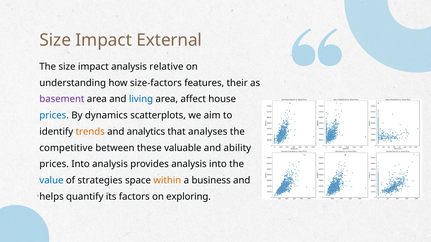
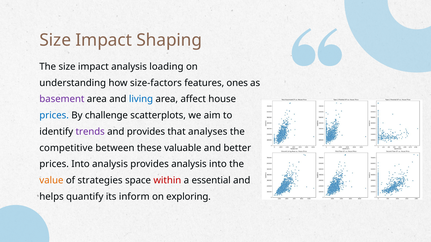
External: External -> Shaping (169, 40)
relative: relative -> loading (166, 67)
their: their -> ones (237, 83)
dynamics: dynamics -> challenge (106, 116)
trends colour: orange -> purple (90, 132)
and analytics: analytics -> provides (146, 132)
ability: ability -> better (237, 148)
value colour: blue -> orange (51, 181)
within colour: orange -> red (167, 181)
business: business -> essential (211, 181)
factors: factors -> inform (134, 197)
